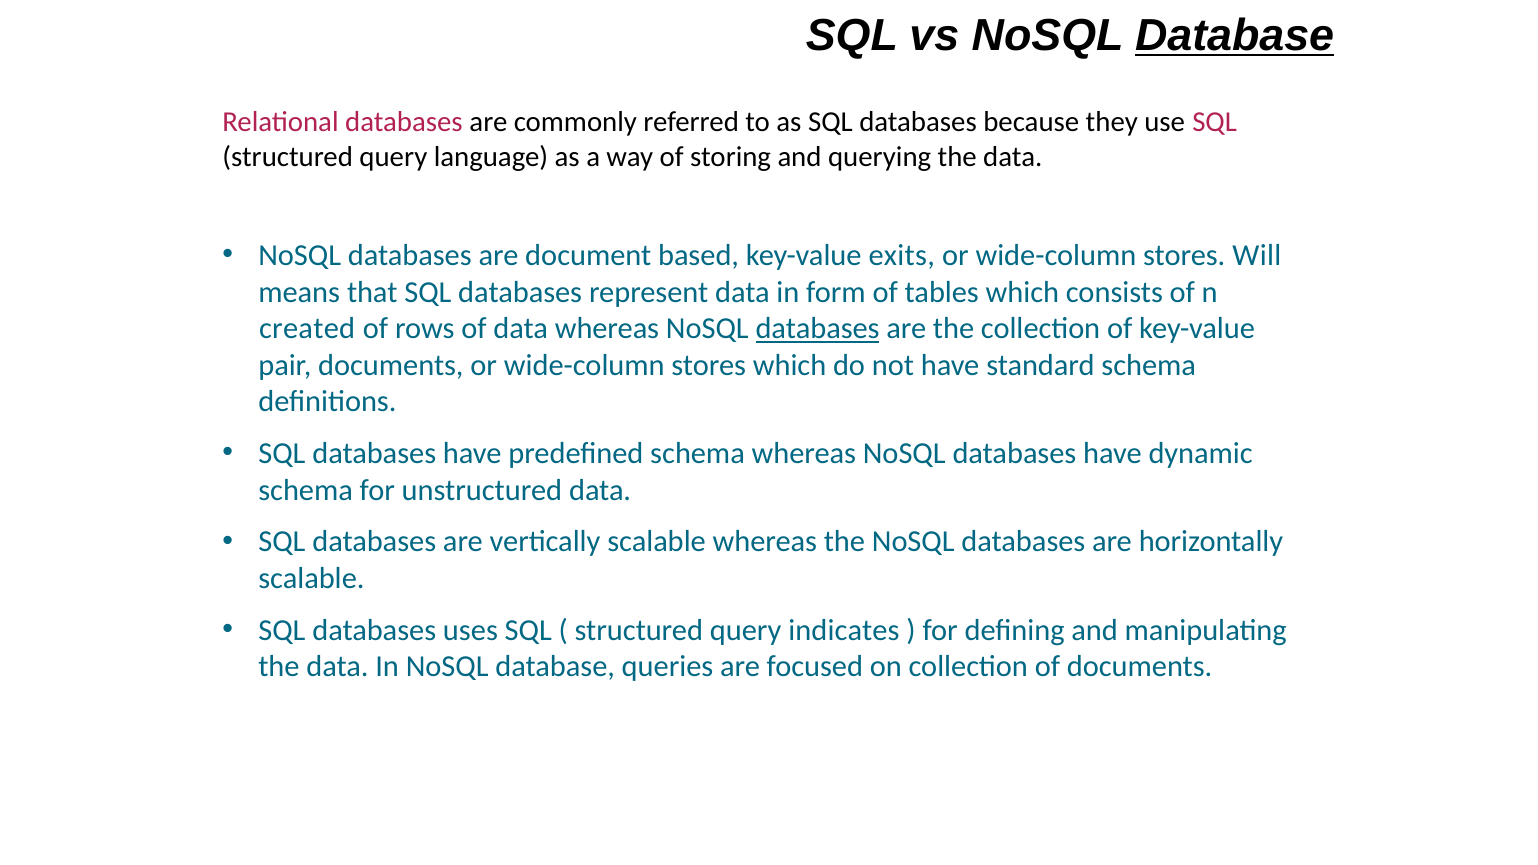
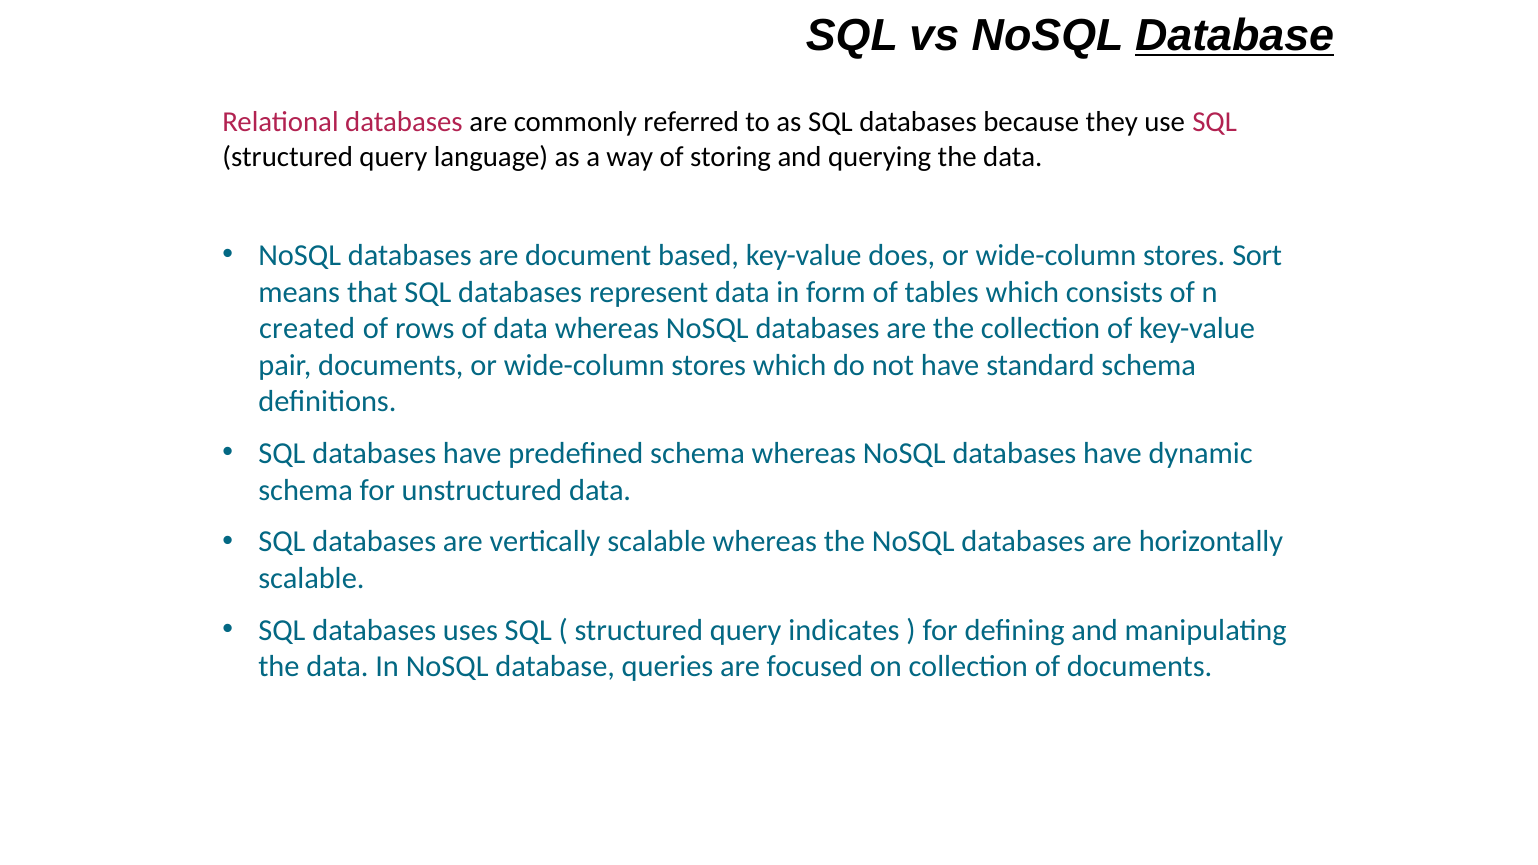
exits: exits -> does (902, 256)
Will: Will -> Sort (1257, 256)
databases underline: present -> none (818, 329)
